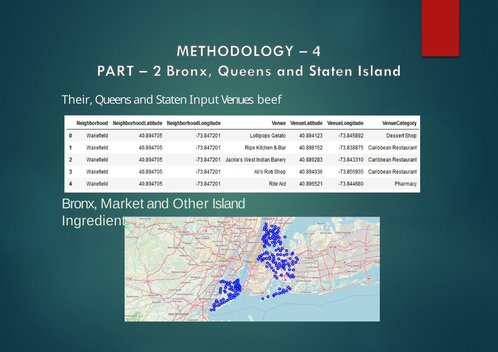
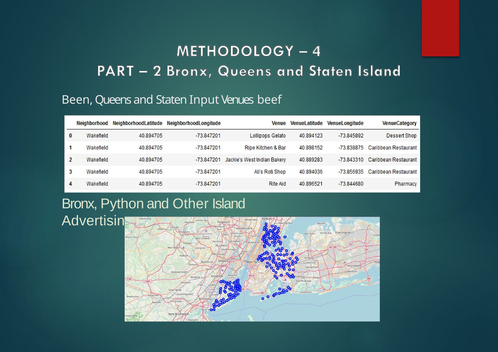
Their: Their -> Been (77, 100)
Market: Market -> Python (122, 204)
Ingredients: Ingredients -> Advertising (97, 221)
